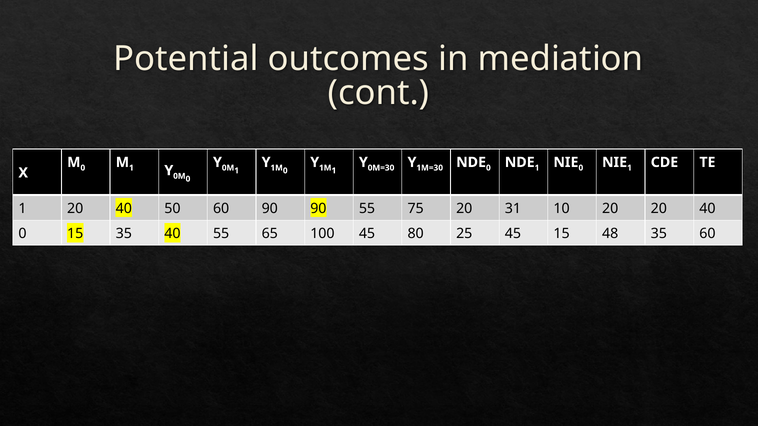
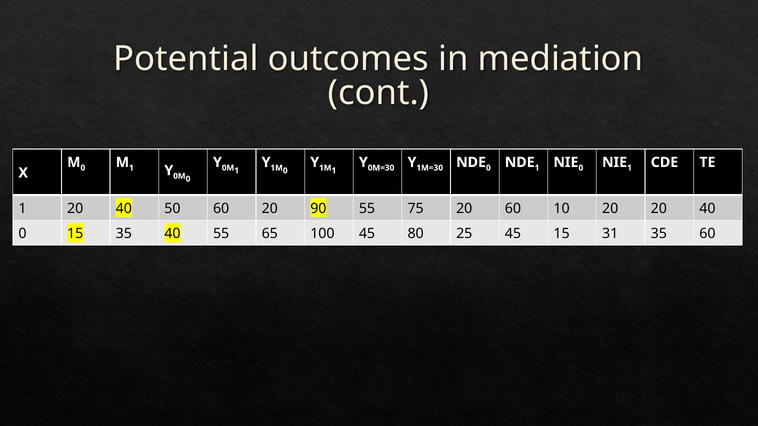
60 90: 90 -> 20 (270, 209)
20 31: 31 -> 60 (513, 209)
48: 48 -> 31 (610, 234)
